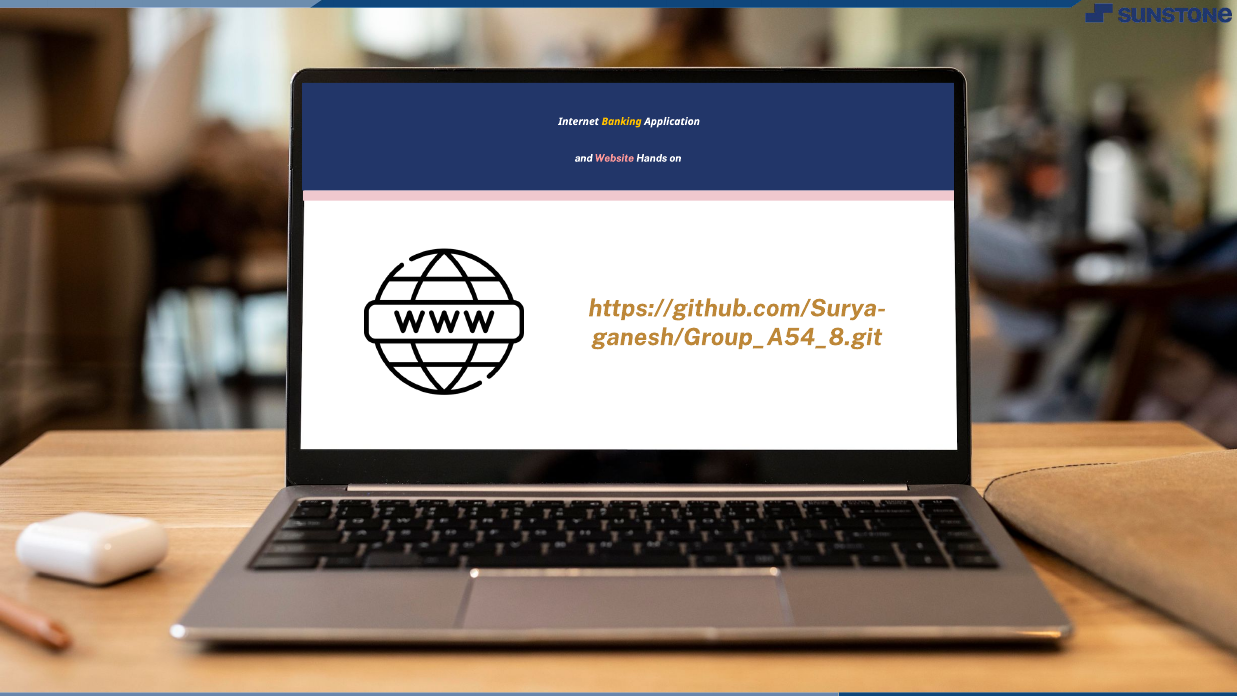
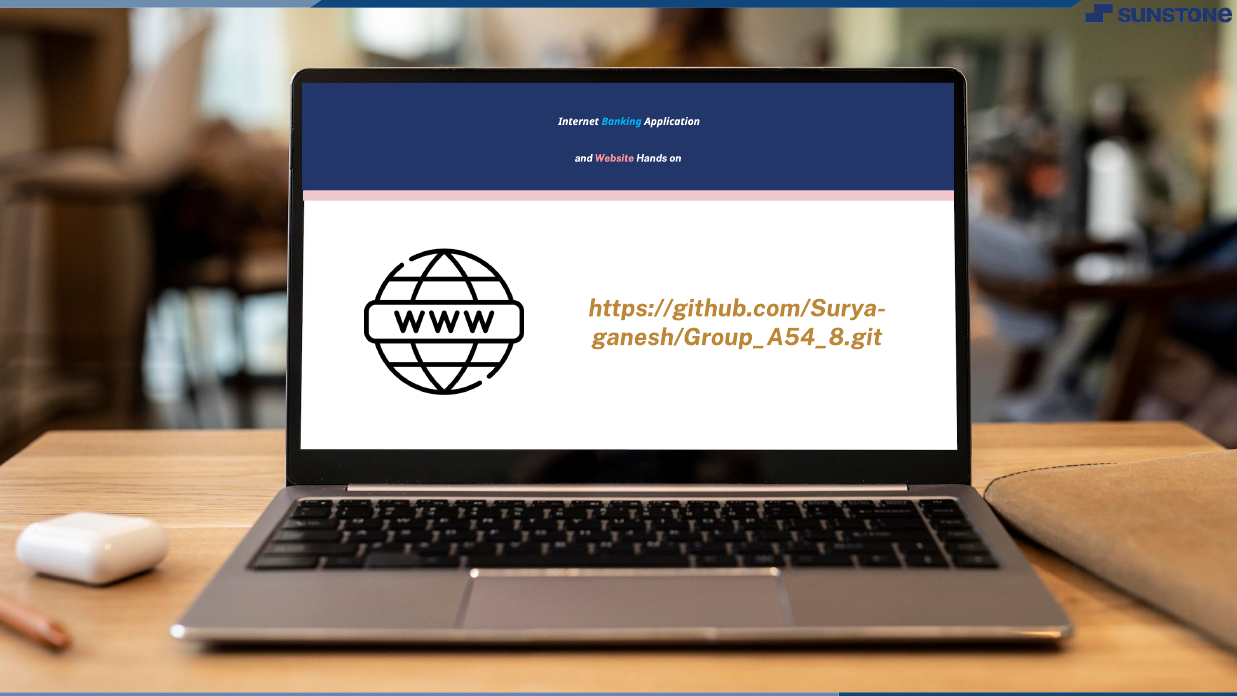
Banking colour: yellow -> light blue (622, 122)
